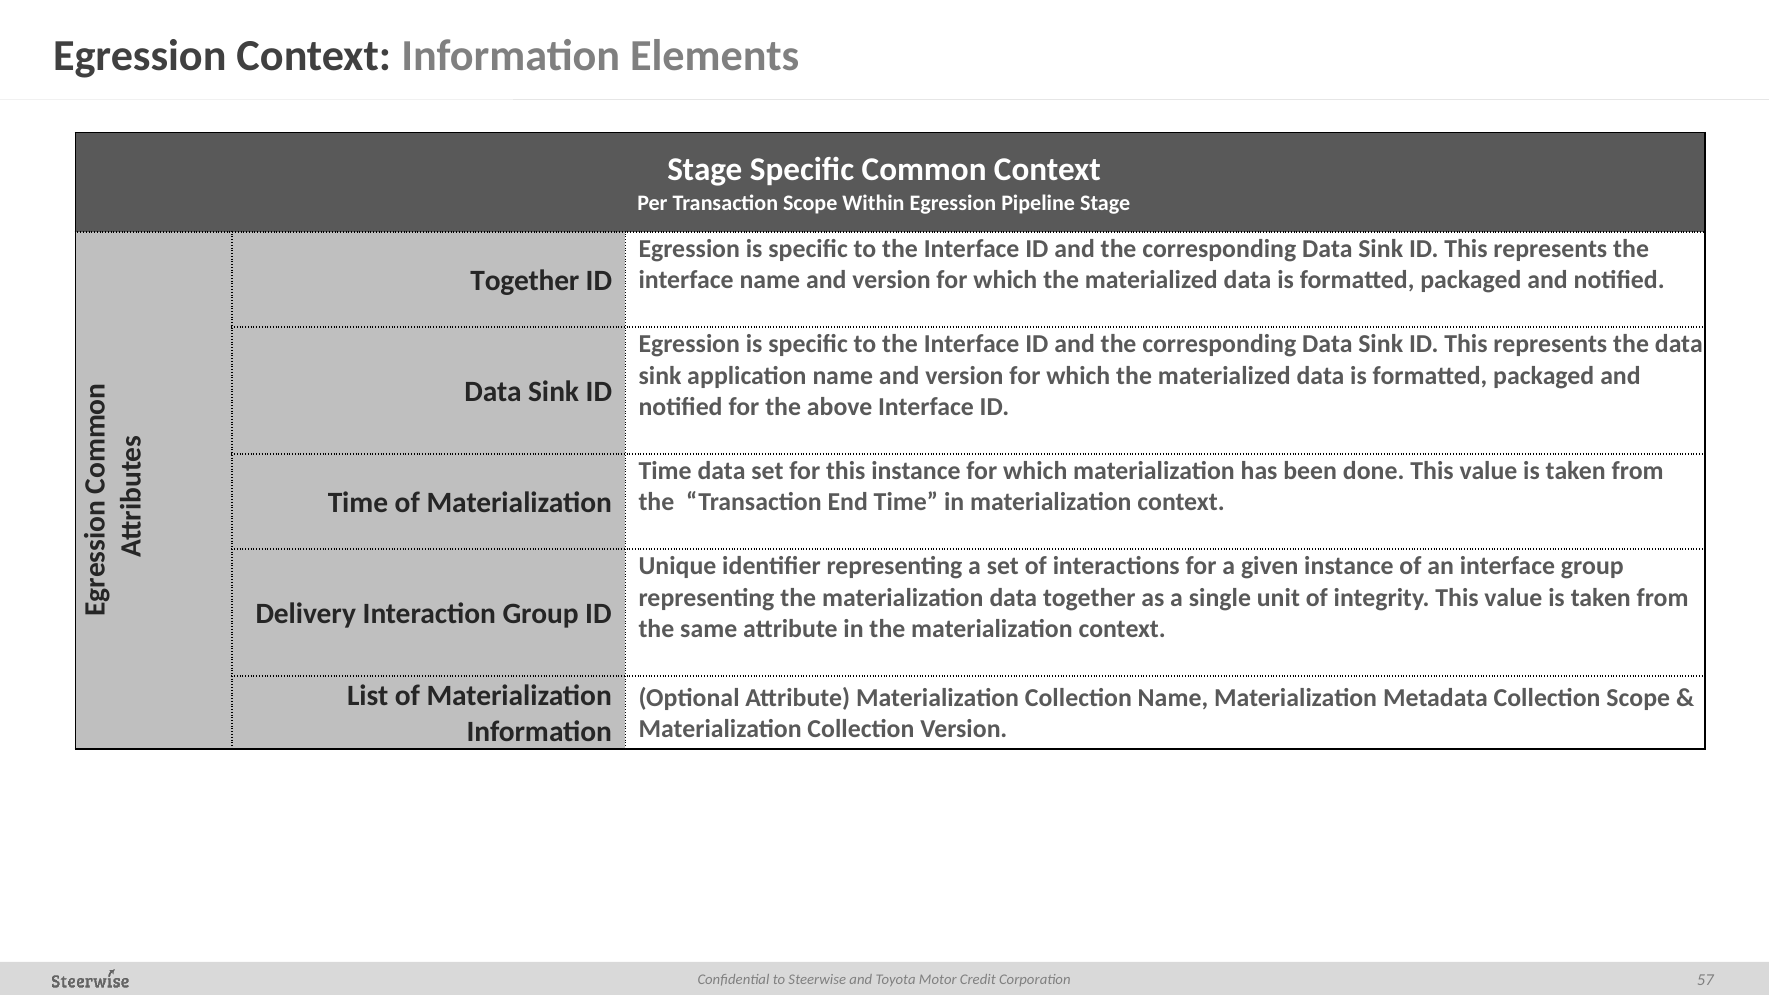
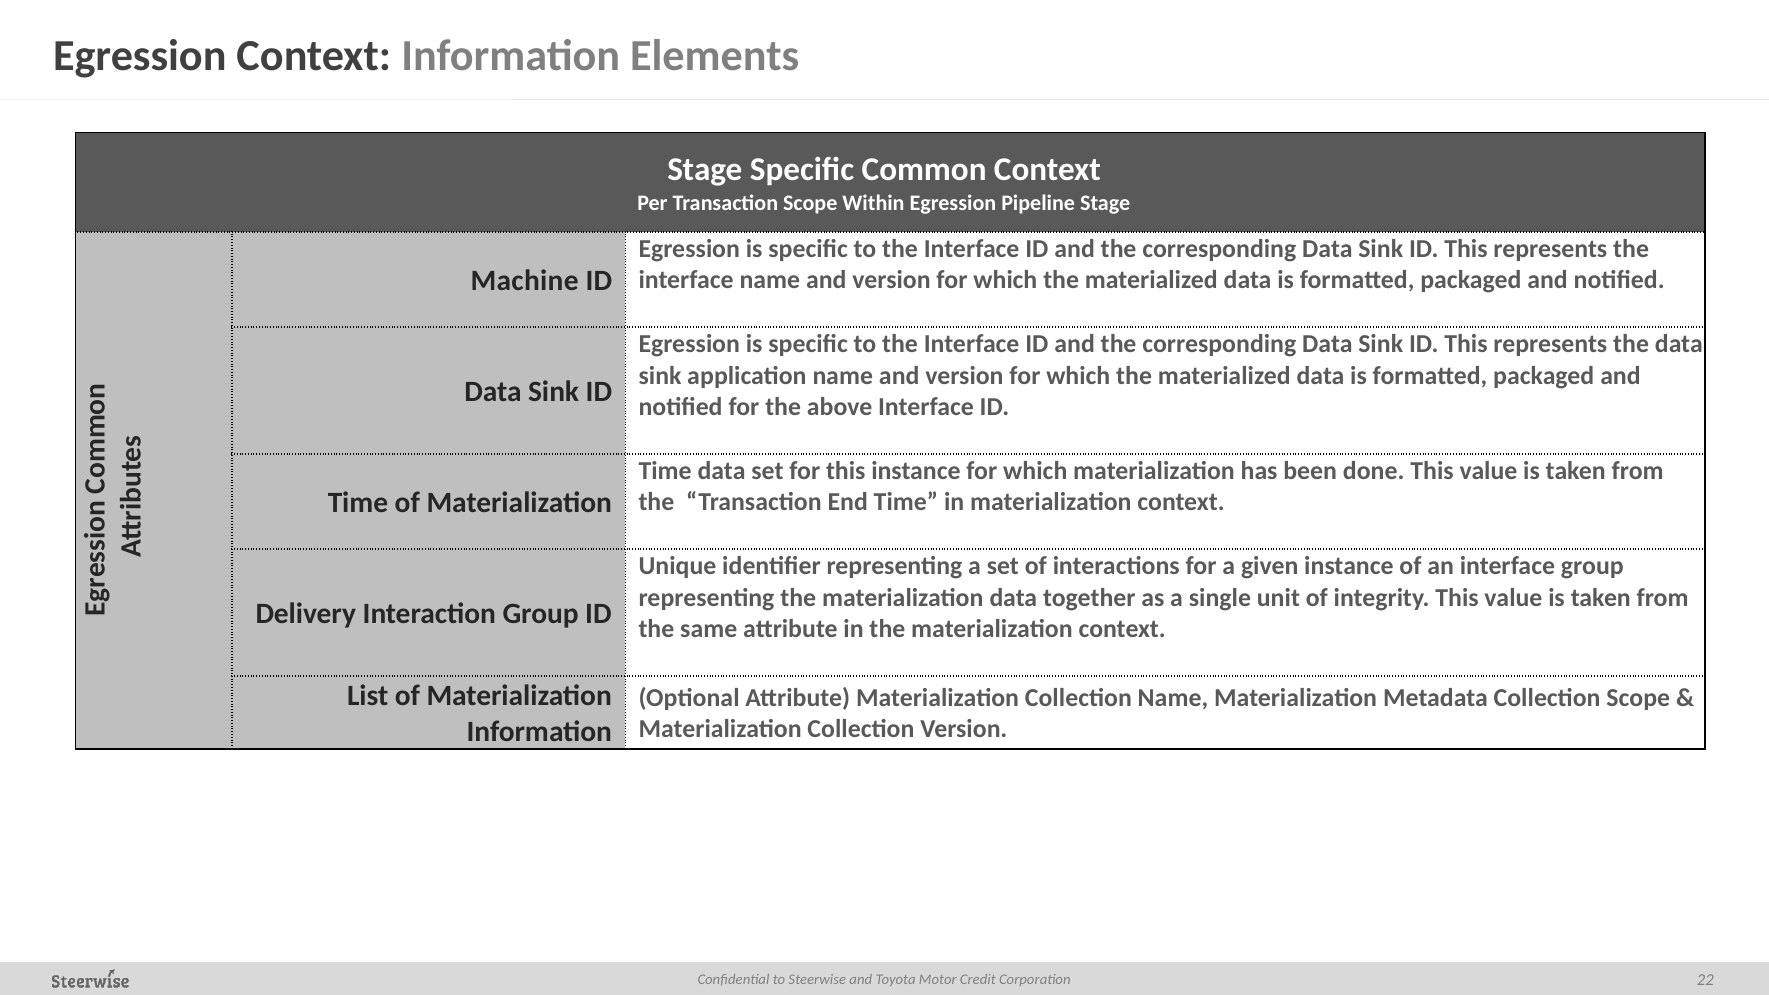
Together: Together -> Machine (525, 280)
57: 57 -> 22 (1705, 980)
